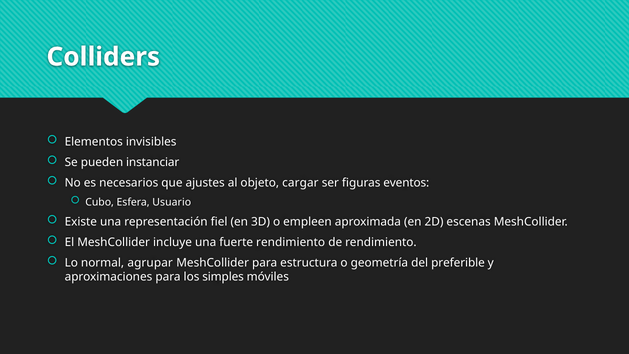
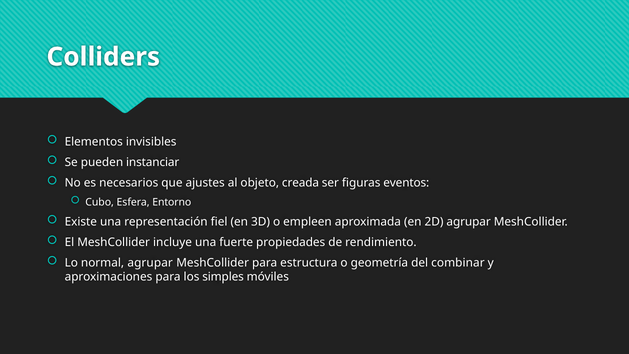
cargar: cargar -> creada (301, 183)
Usuario: Usuario -> Entorno (172, 202)
2D escenas: escenas -> agrupar (469, 222)
fuerte rendimiento: rendimiento -> propiedades (291, 242)
preferible: preferible -> combinar (458, 263)
